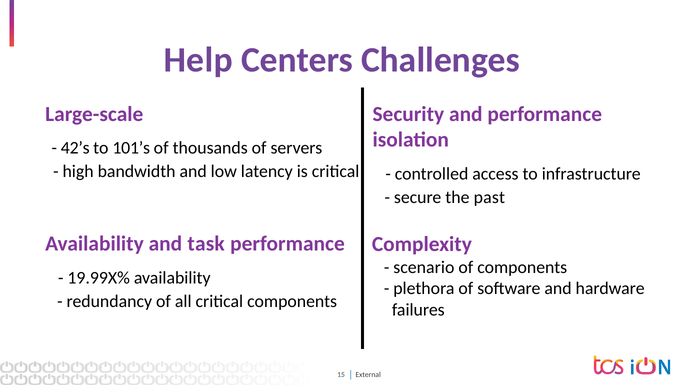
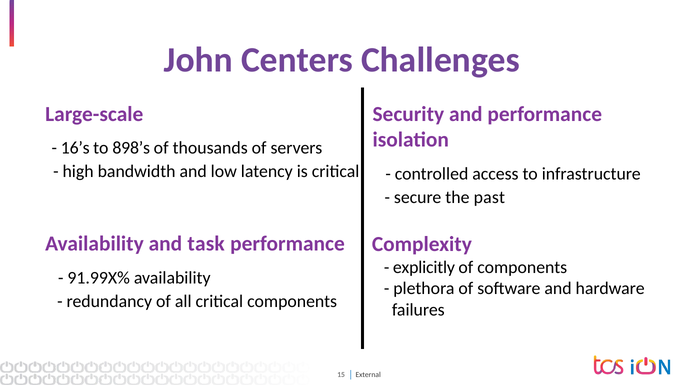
Help: Help -> John (198, 60)
42’s: 42’s -> 16’s (75, 148)
101’s: 101’s -> 898’s (131, 148)
scenario: scenario -> explicitly (424, 267)
19.99X%: 19.99X% -> 91.99X% (99, 278)
